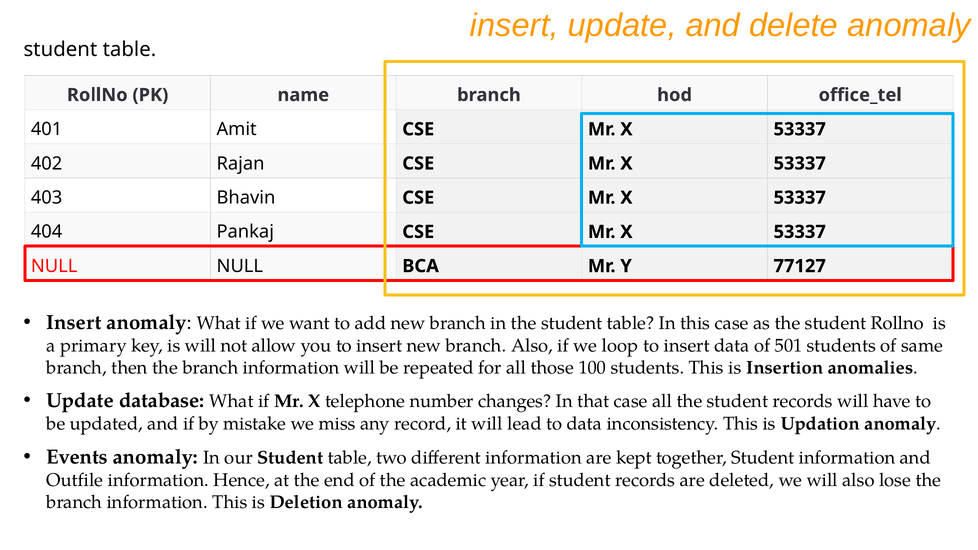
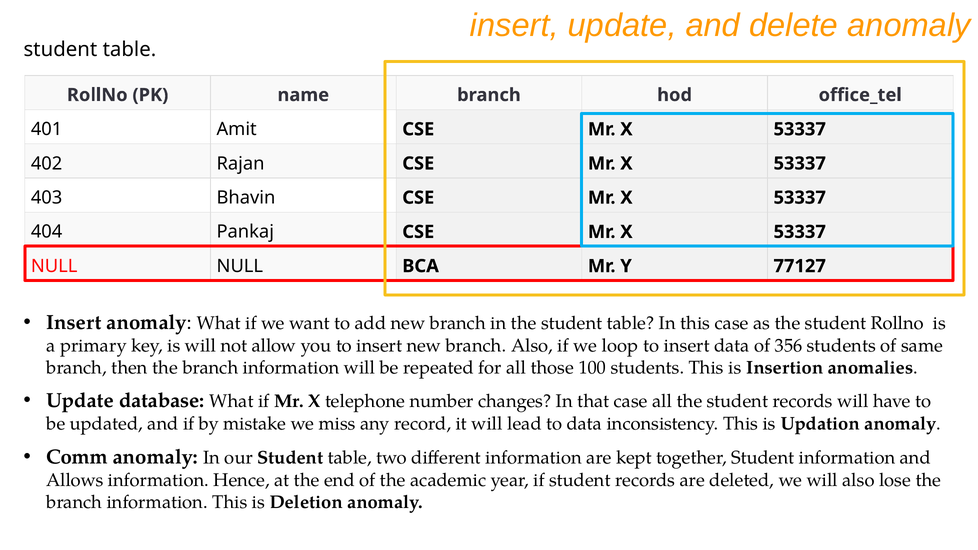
501: 501 -> 356 (789, 346)
Events: Events -> Comm (77, 457)
Outfile: Outfile -> Allows (75, 480)
